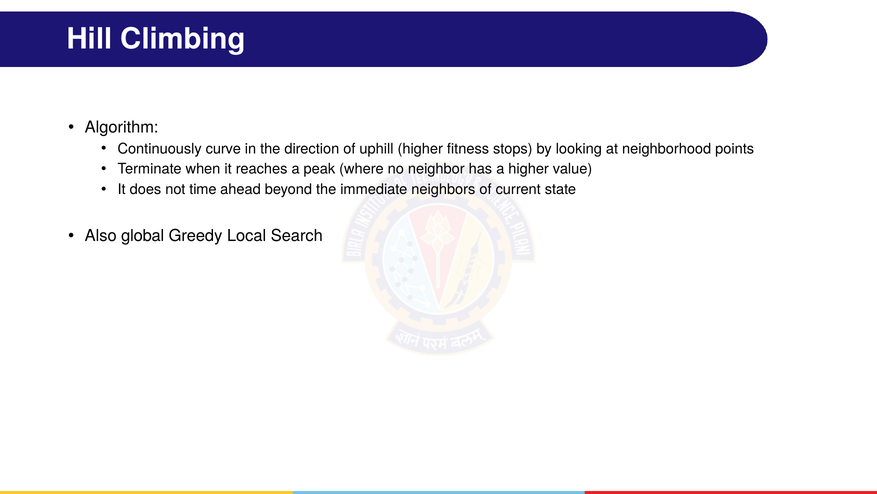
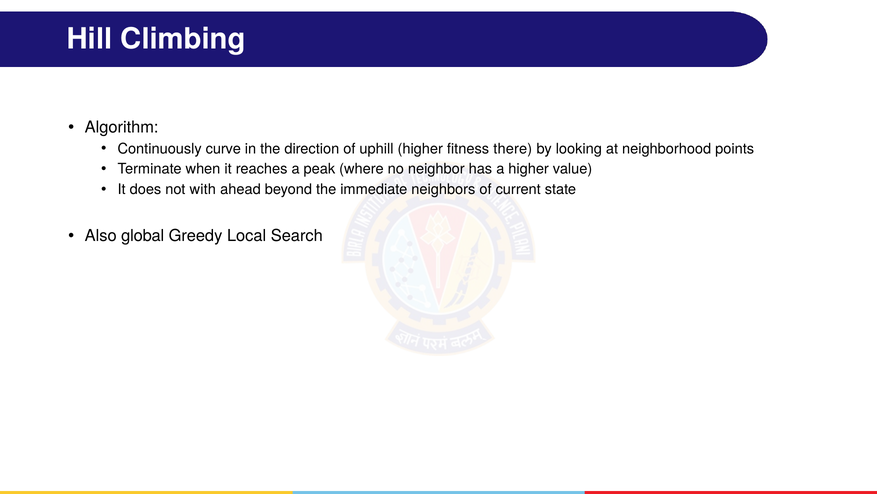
stops: stops -> there (513, 149)
time: time -> with (203, 189)
